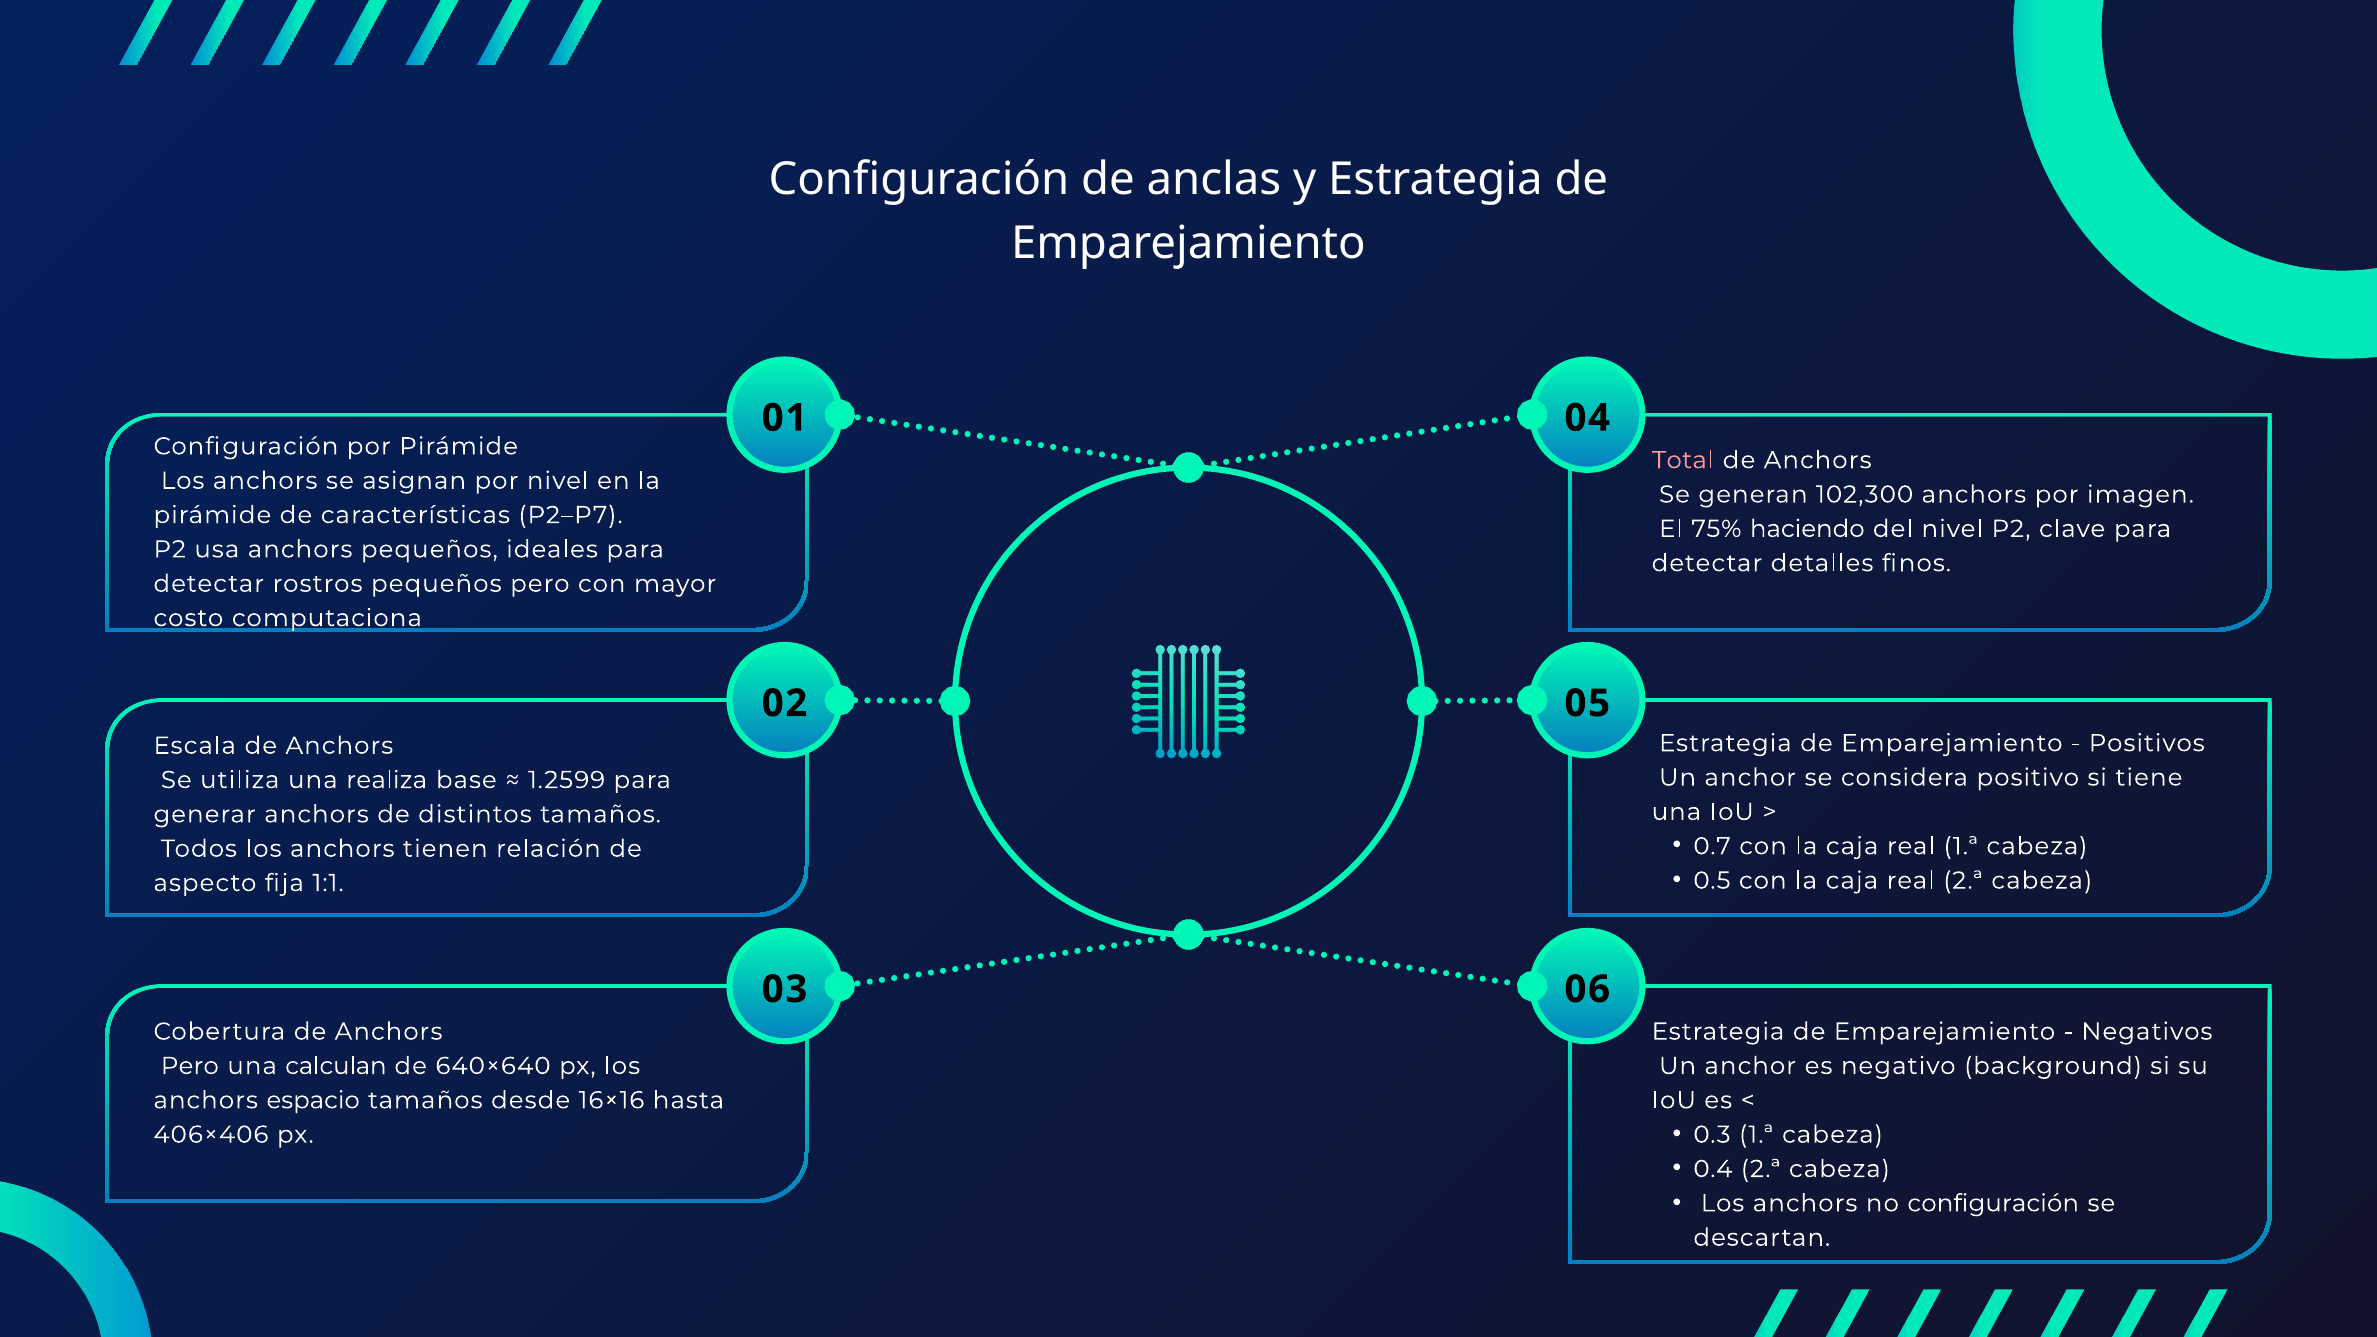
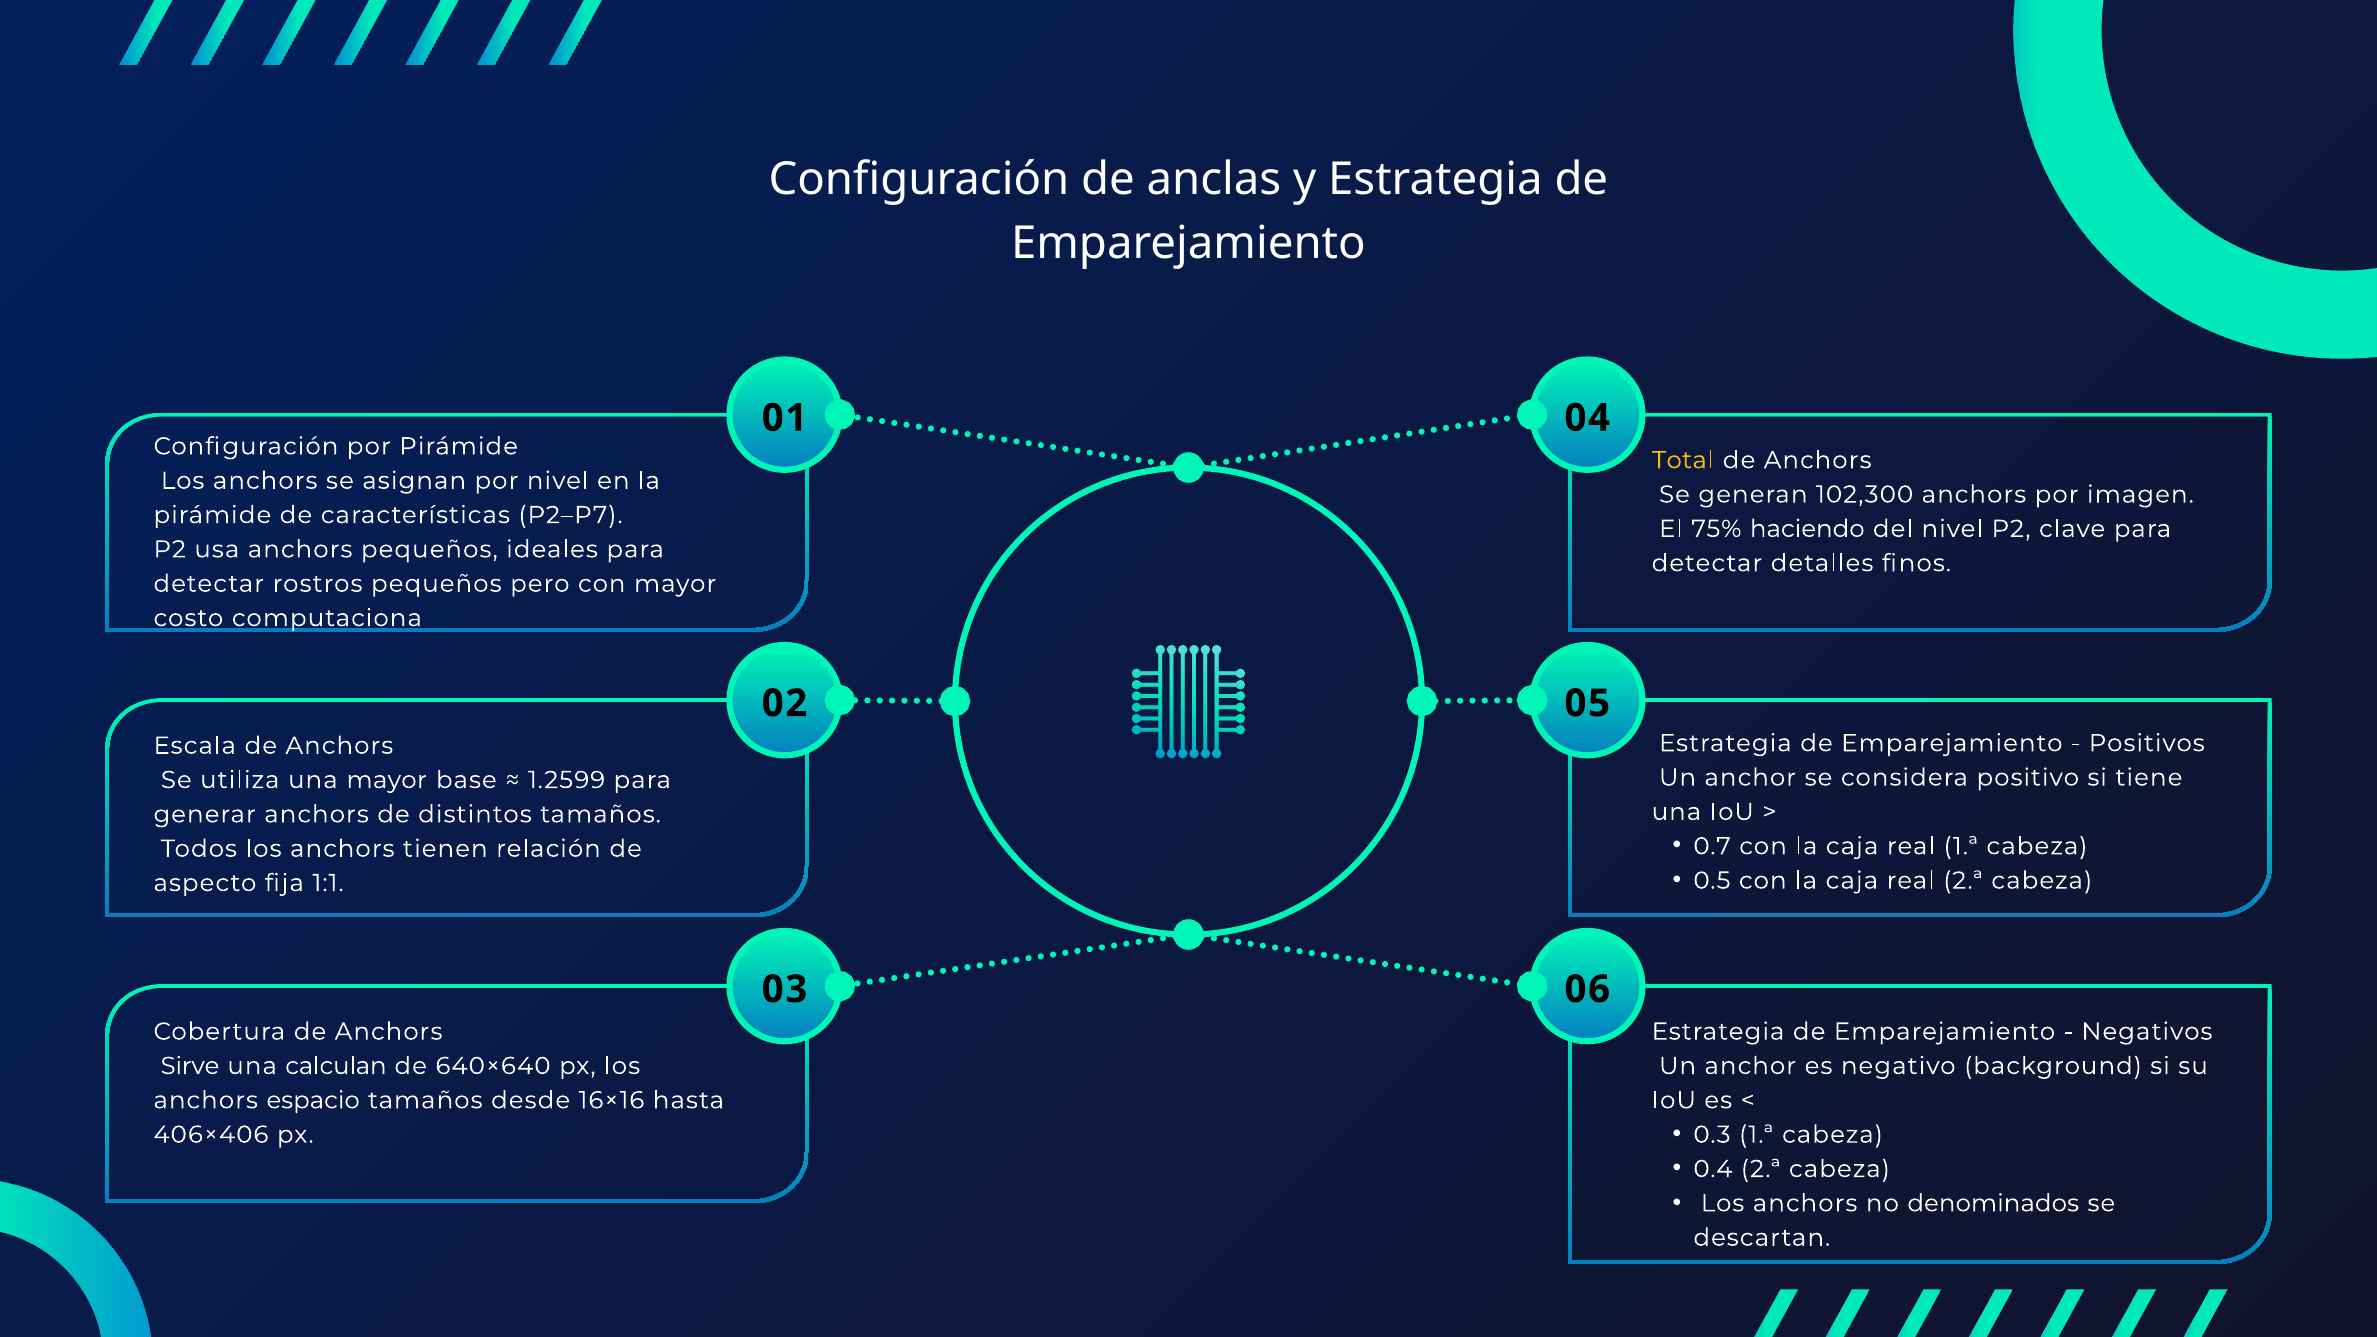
Total colour: pink -> yellow (1683, 460)
una realiza: realiza -> mayor (387, 780)
Pero: Pero -> Sirve (190, 1066)
no configuración: configuración -> denominados (1993, 1203)
